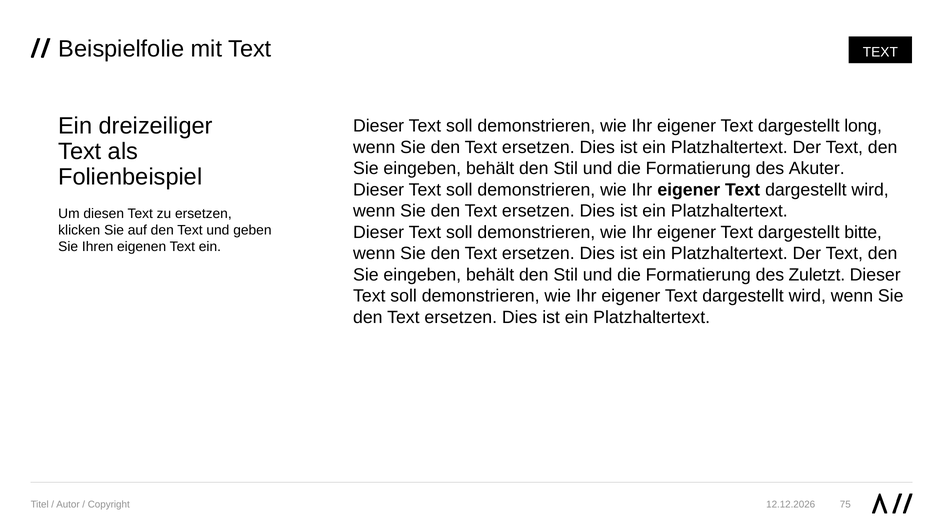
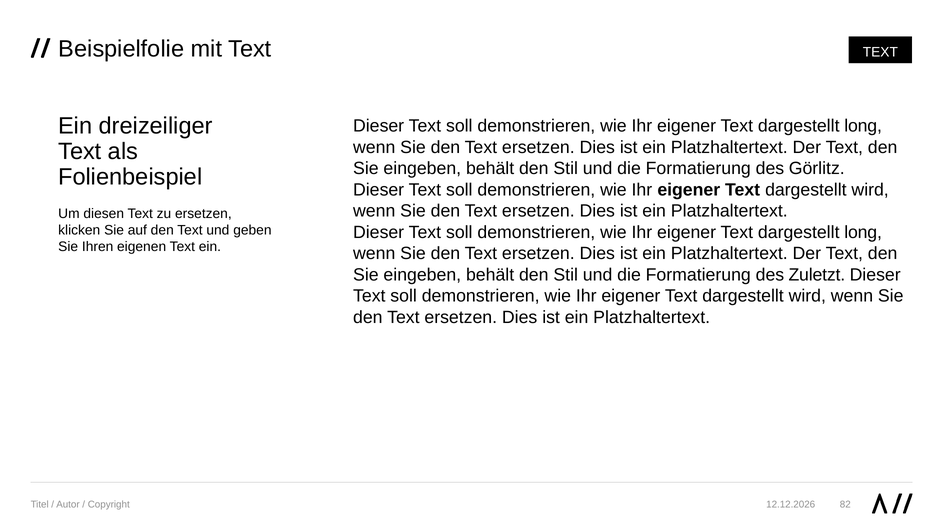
Akuter: Akuter -> Görlitz (817, 168)
bitte: bitte -> long (863, 232)
75: 75 -> 82 (845, 504)
